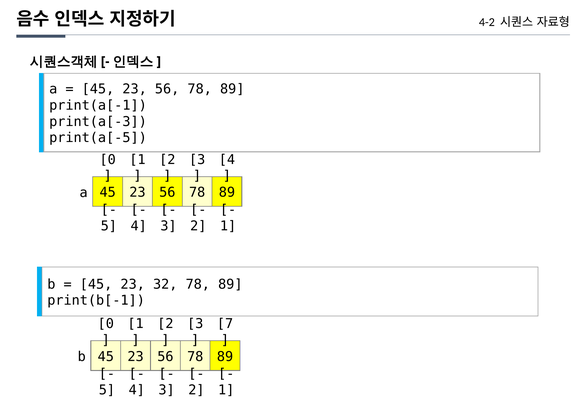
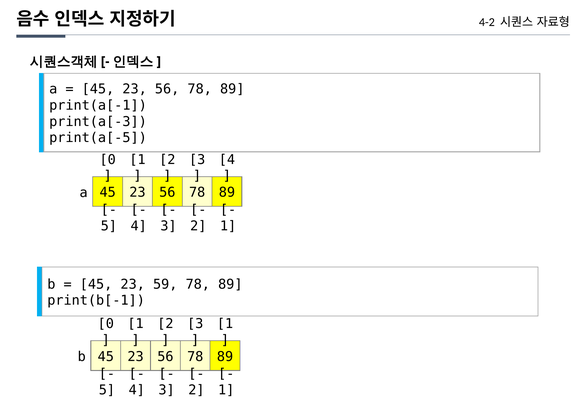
32: 32 -> 59 (165, 284)
7: 7 -> 1 (225, 323)
